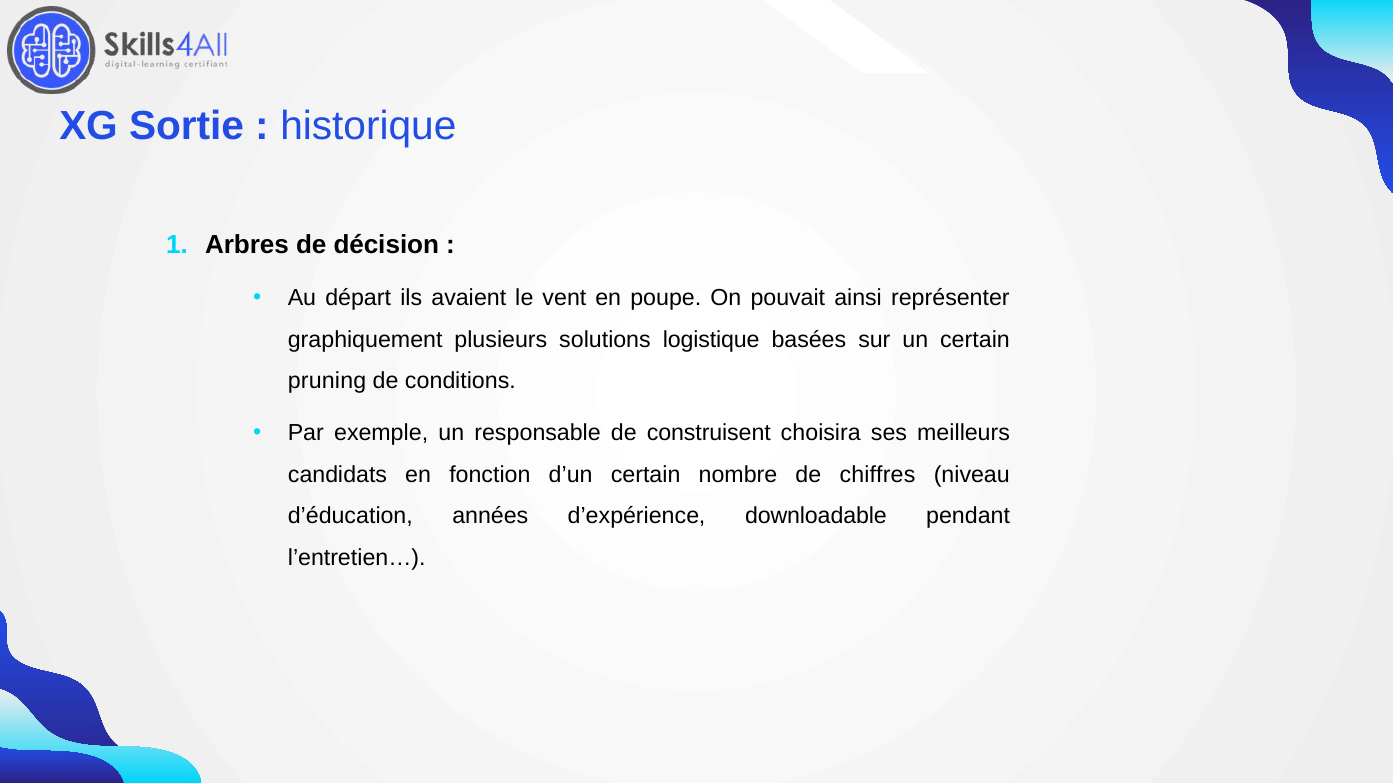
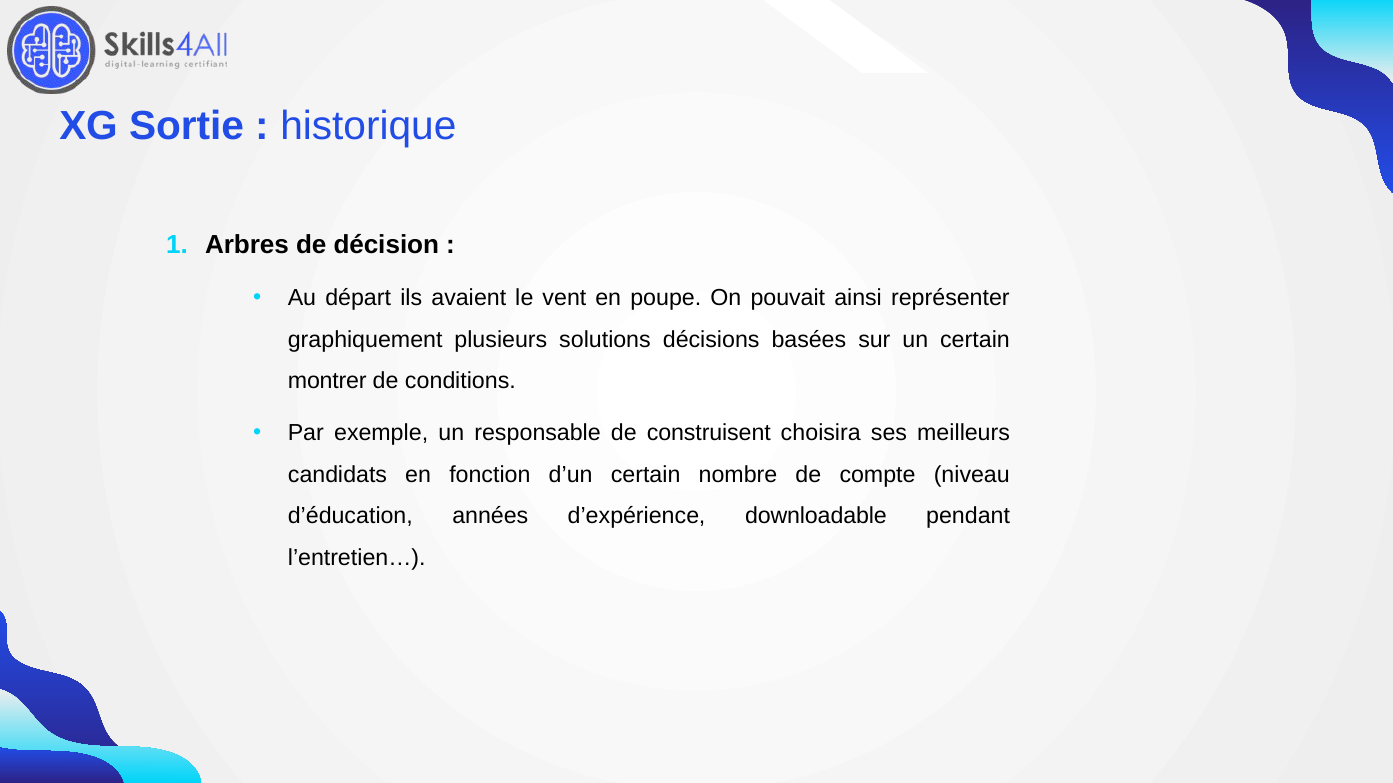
logistique: logistique -> décisions (711, 340)
pruning: pruning -> montrer (327, 382)
chiffres: chiffres -> compte (878, 475)
